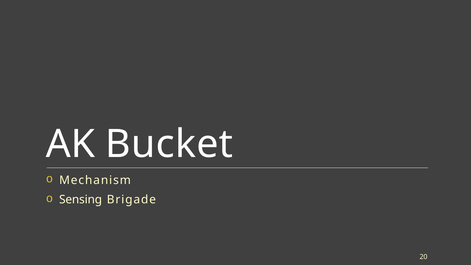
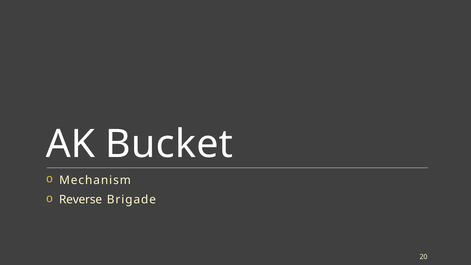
Sensing: Sensing -> Reverse (81, 200)
